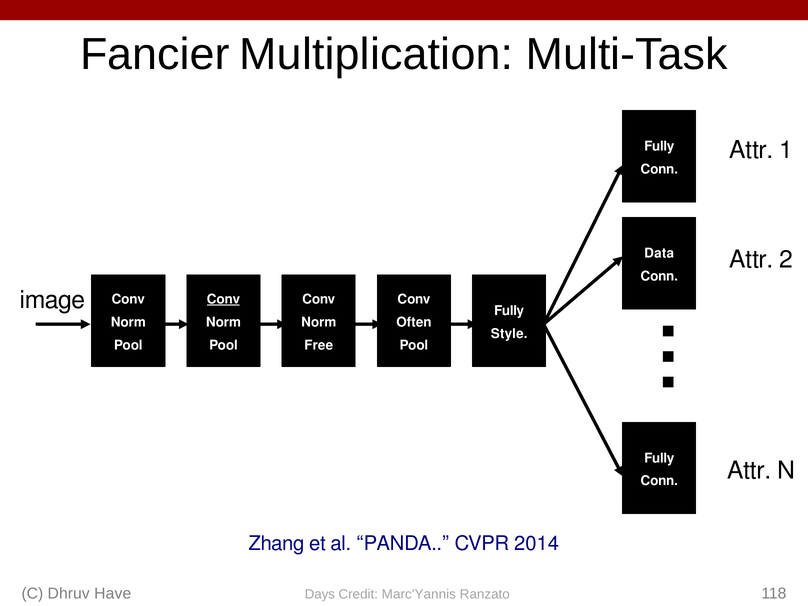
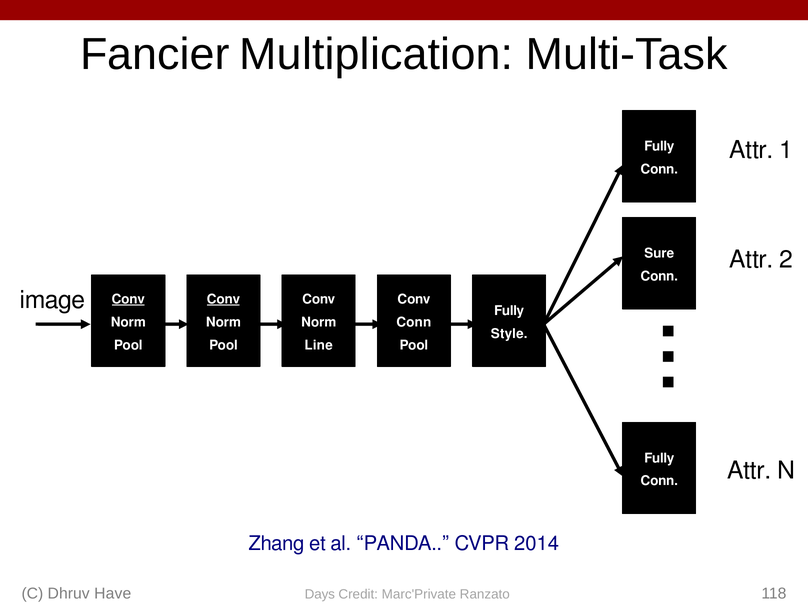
Data: Data -> Sure (659, 253)
Conv underline: none -> present (128, 299)
Often: Often -> Conn (414, 322)
Free: Free -> Line (319, 345)
Marc'Yannis: Marc'Yannis -> Marc'Private (419, 594)
